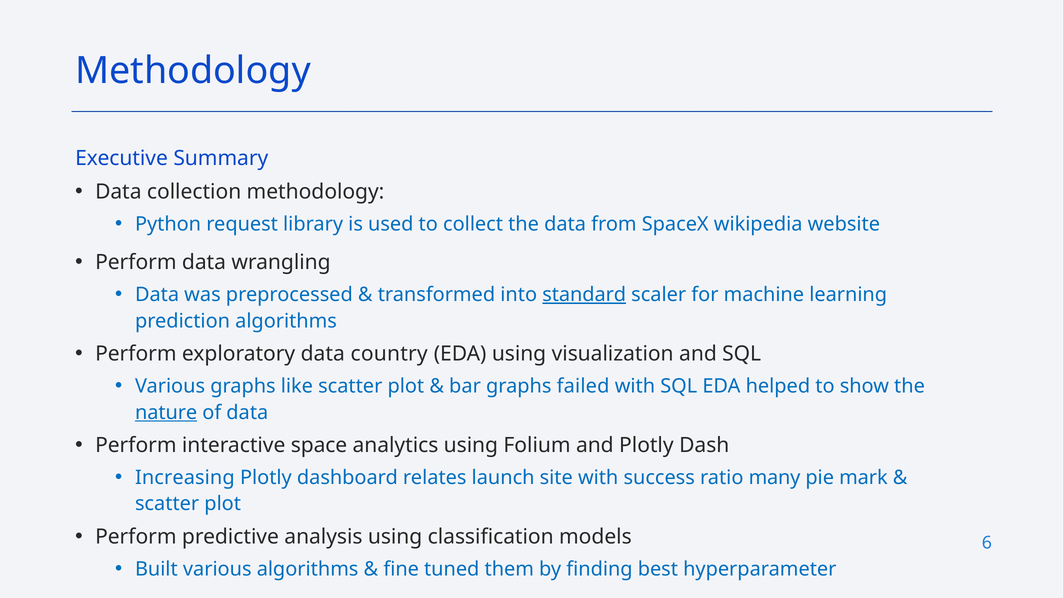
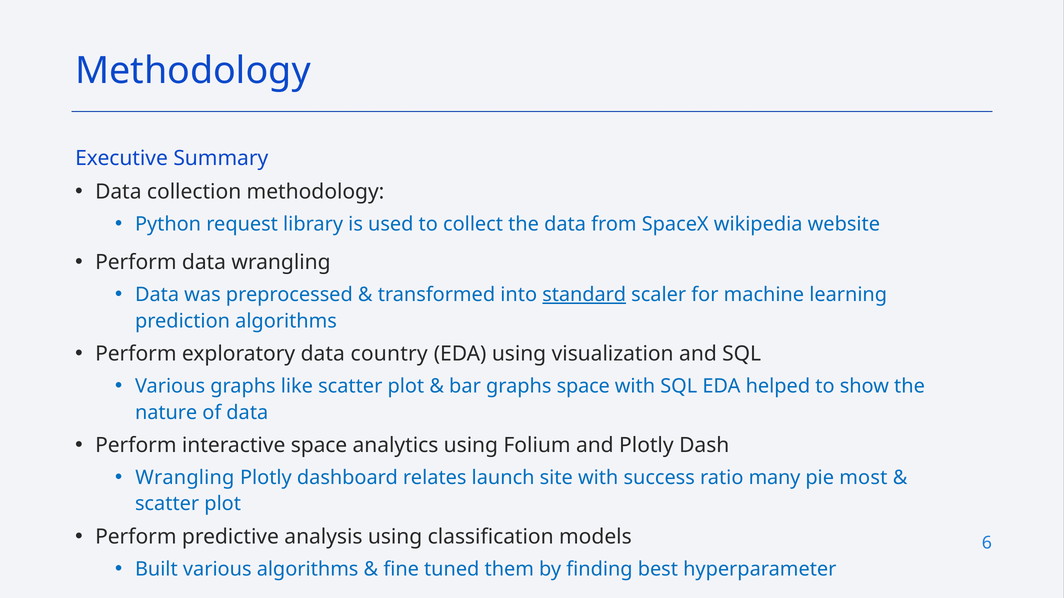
graphs failed: failed -> space (583, 387)
nature underline: present -> none (166, 413)
Increasing: Increasing -> Wrangling (185, 478)
mark: mark -> most (863, 478)
